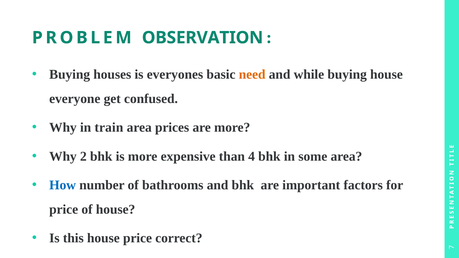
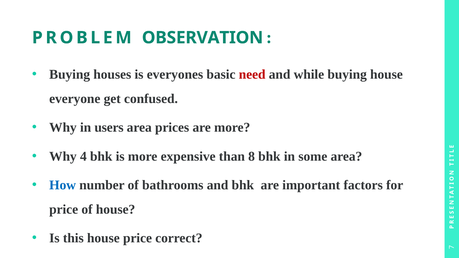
need colour: orange -> red (252, 75)
train: train -> users (109, 128)
2: 2 -> 4 (83, 156)
4: 4 -> 8 (252, 156)
